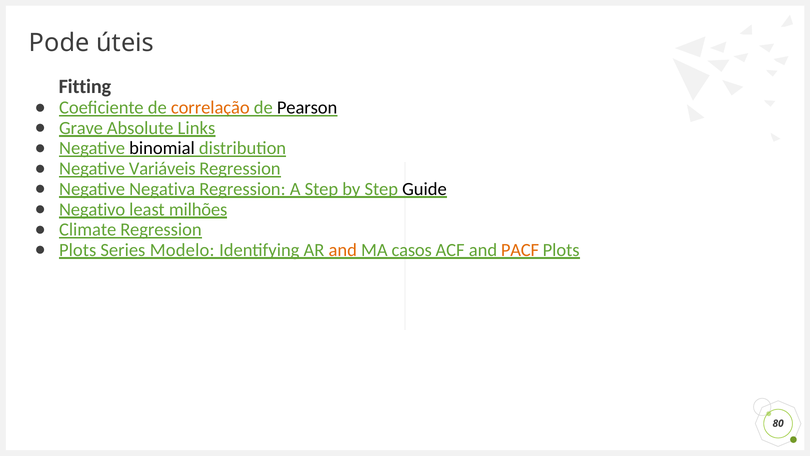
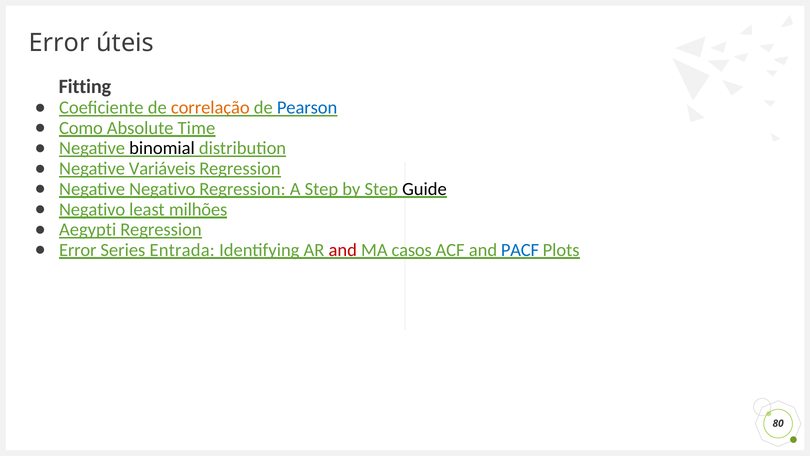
Pode: Pode -> Error (59, 43)
Pearson colour: black -> blue (307, 108)
Grave: Grave -> Como (81, 128)
Links: Links -> Time (196, 128)
Negative Negativa: Negativa -> Negativo (162, 189)
Climate: Climate -> Aegypti (88, 230)
Plots: Plots -> Error (78, 250)
Modelo: Modelo -> Entrada (182, 250)
and colour: orange -> red (343, 250)
PACF colour: orange -> blue (520, 250)
